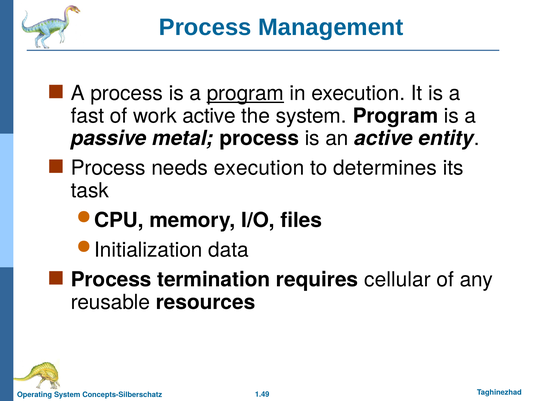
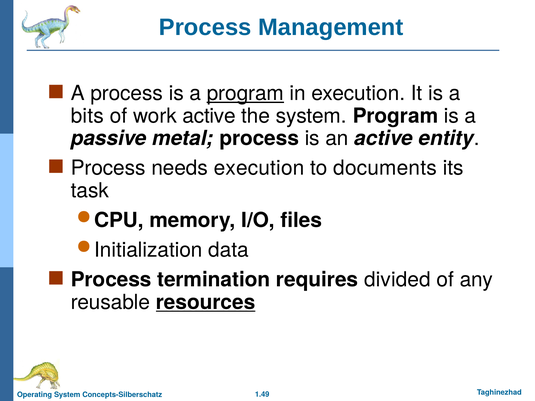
fast: fast -> bits (87, 116)
determines: determines -> documents (385, 168)
cellular: cellular -> divided (397, 280)
resources underline: none -> present (206, 302)
